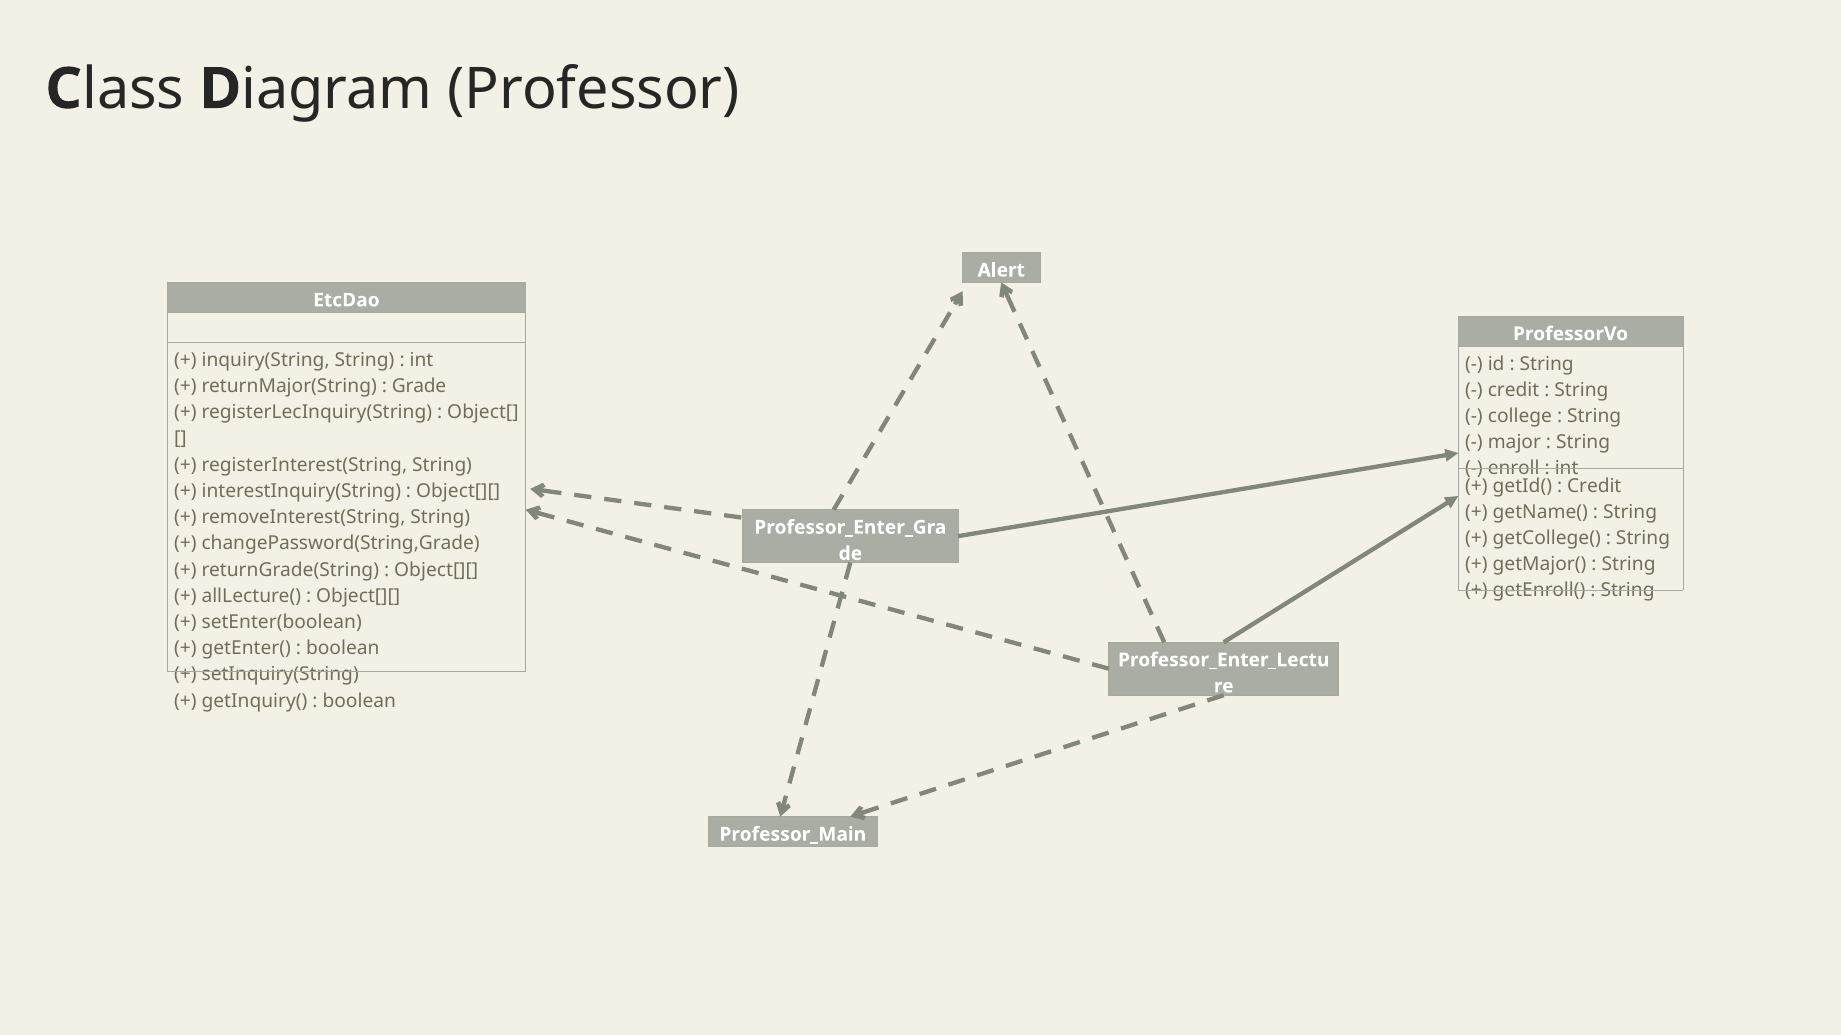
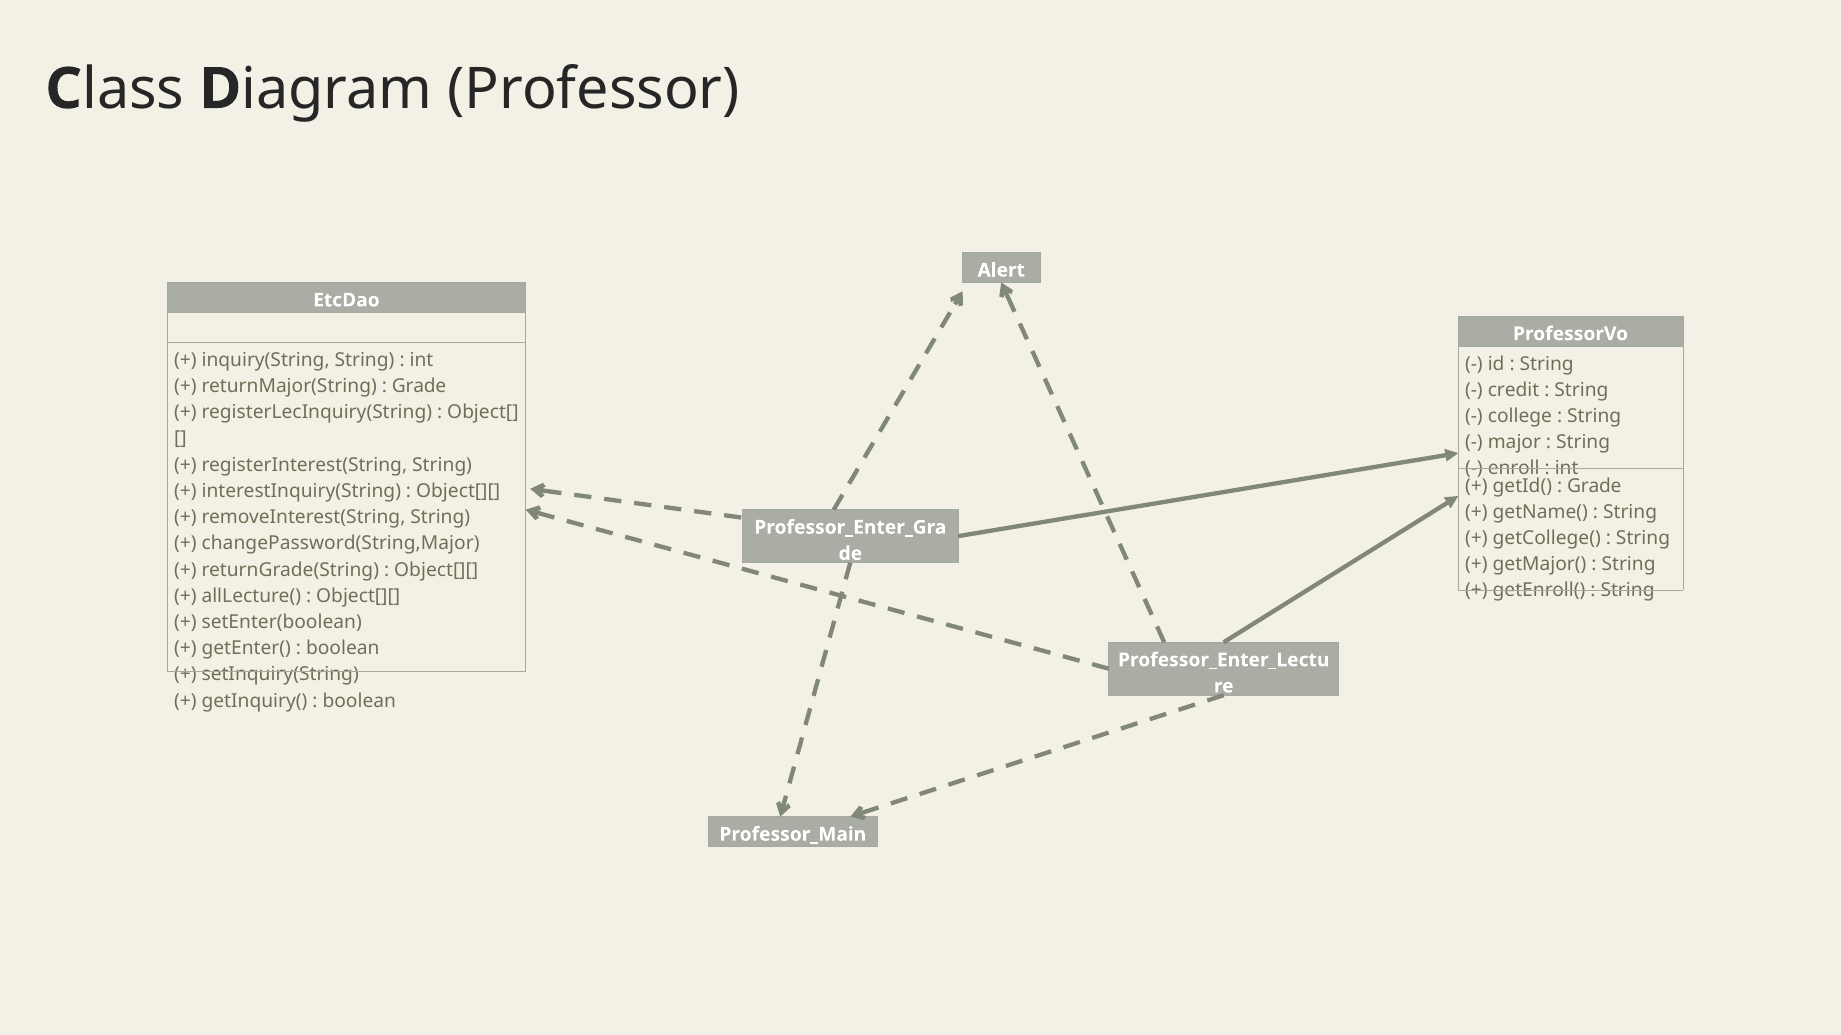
Credit: Credit -> Grade (1594, 486)
changePassword(String,Grade: changePassword(String,Grade -> changePassword(String,Major (341, 544)
